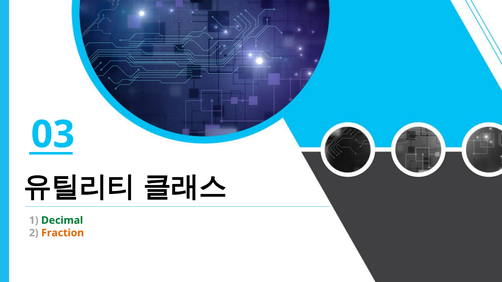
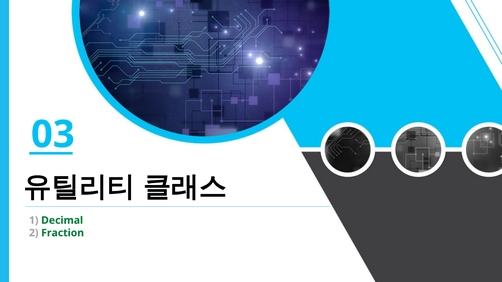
Fraction colour: orange -> green (63, 233)
